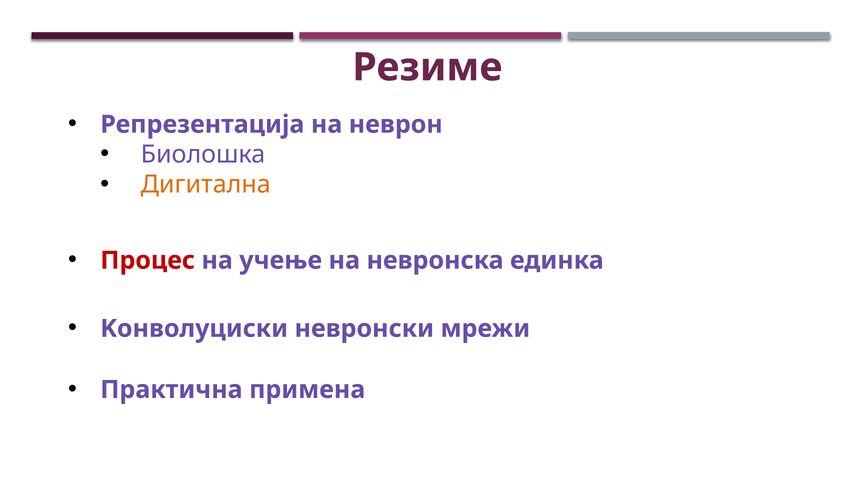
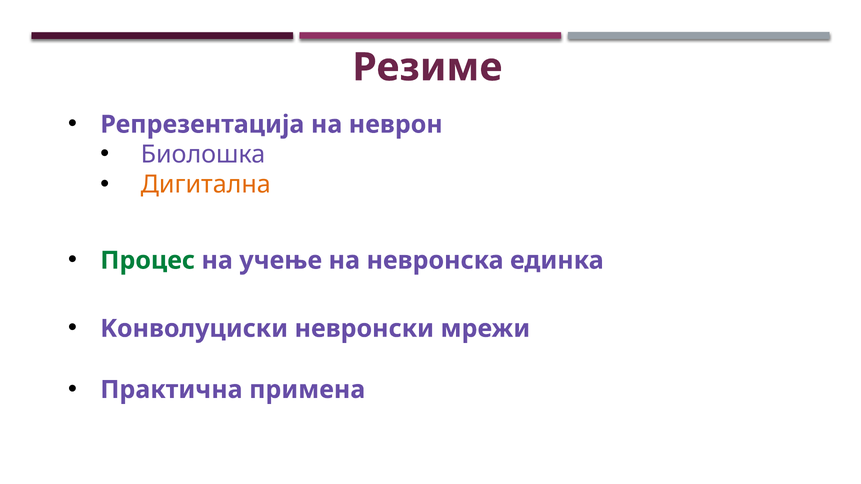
Процес colour: red -> green (148, 261)
